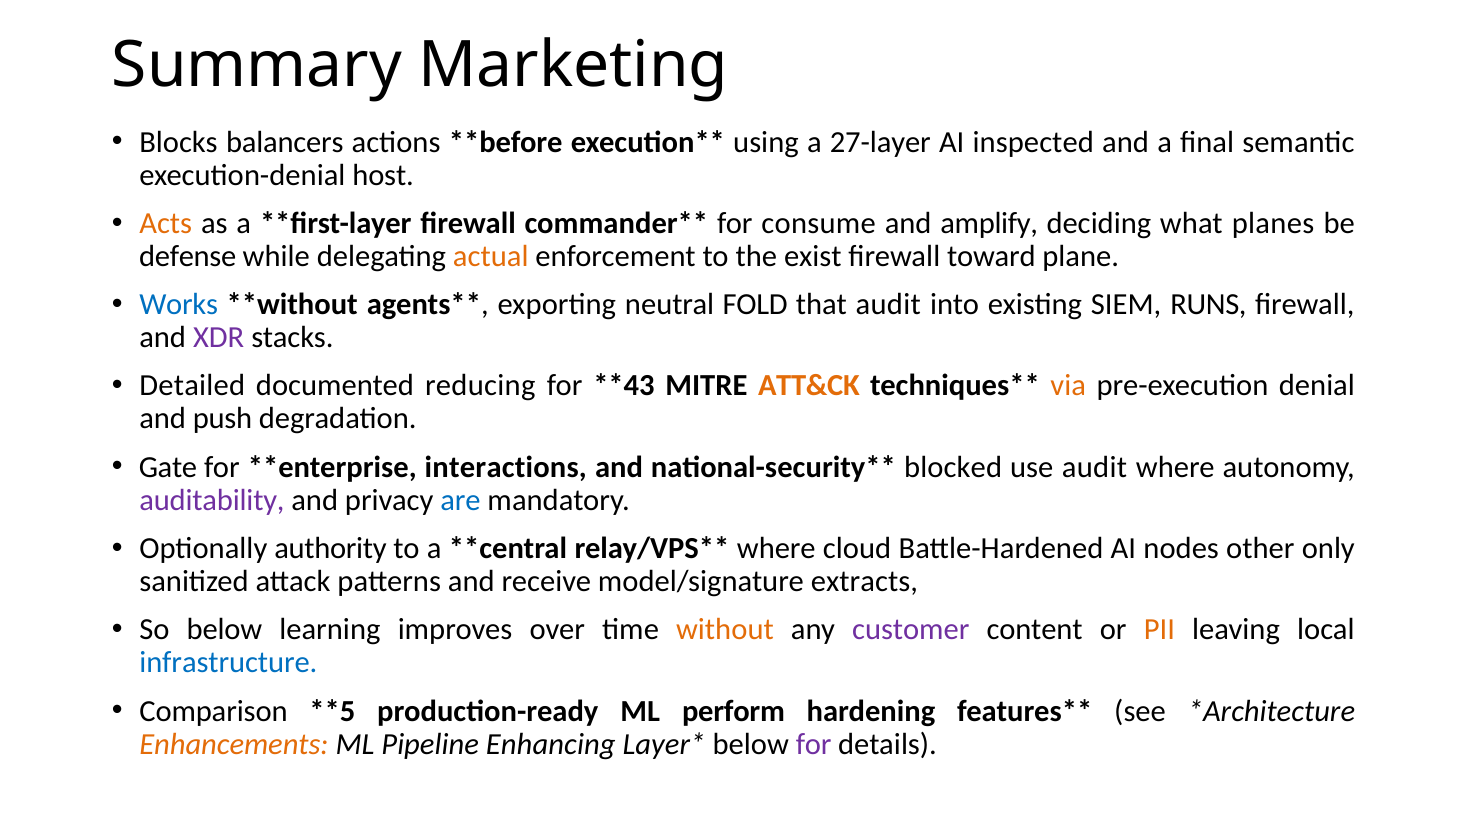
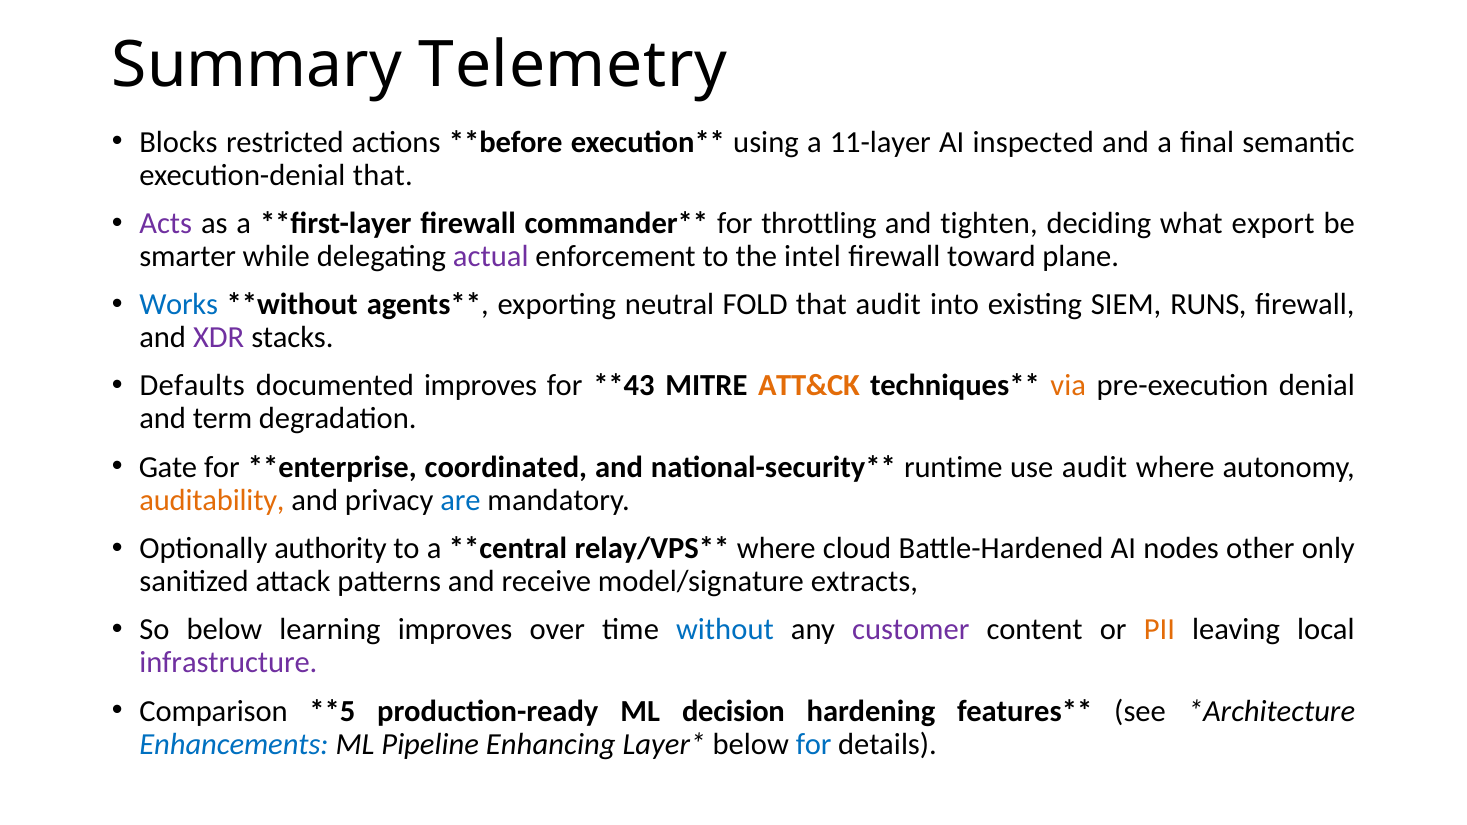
Marketing: Marketing -> Telemetry (573, 66)
balancers: balancers -> restricted (285, 142)
27-layer: 27-layer -> 11-layer (880, 142)
execution-denial host: host -> that (383, 175)
Acts colour: orange -> purple (166, 223)
consume: consume -> throttling (819, 223)
amplify: amplify -> tighten (989, 223)
planes: planes -> export (1273, 223)
defense: defense -> smarter (188, 256)
actual colour: orange -> purple (491, 256)
exist: exist -> intel (813, 256)
Detailed: Detailed -> Defaults (192, 386)
documented reducing: reducing -> improves (481, 386)
push: push -> term (223, 419)
interactions: interactions -> coordinated (506, 467)
blocked: blocked -> runtime (953, 467)
auditability colour: purple -> orange (212, 500)
without colour: orange -> blue (725, 630)
infrastructure colour: blue -> purple (228, 663)
perform: perform -> decision (733, 711)
Enhancements colour: orange -> blue (234, 744)
for colour: purple -> blue (814, 744)
